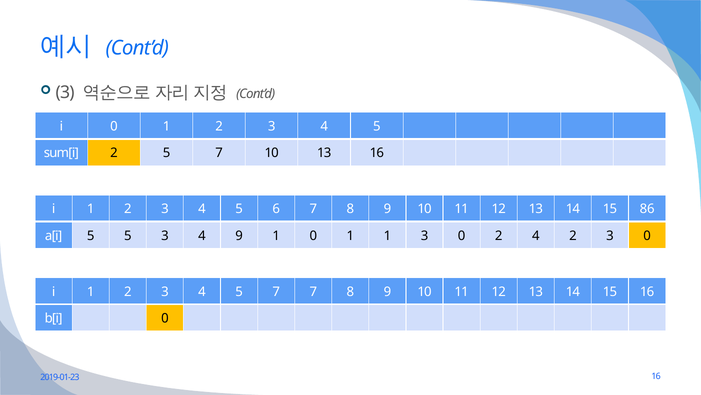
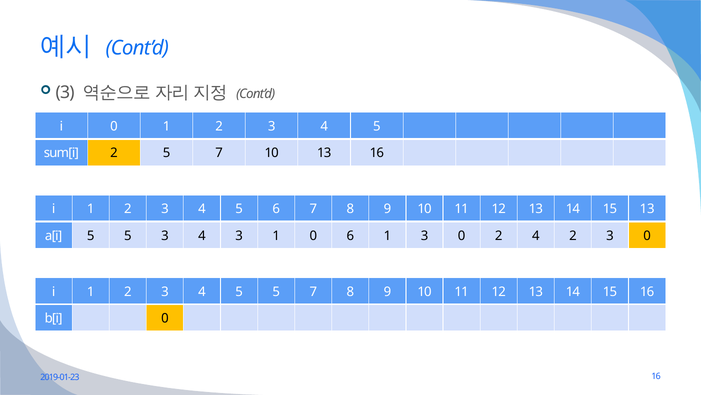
15 86: 86 -> 13 (647, 209)
4 9: 9 -> 3 (239, 235)
1 0 1: 1 -> 6 (350, 235)
4 5 7: 7 -> 5 (276, 291)
